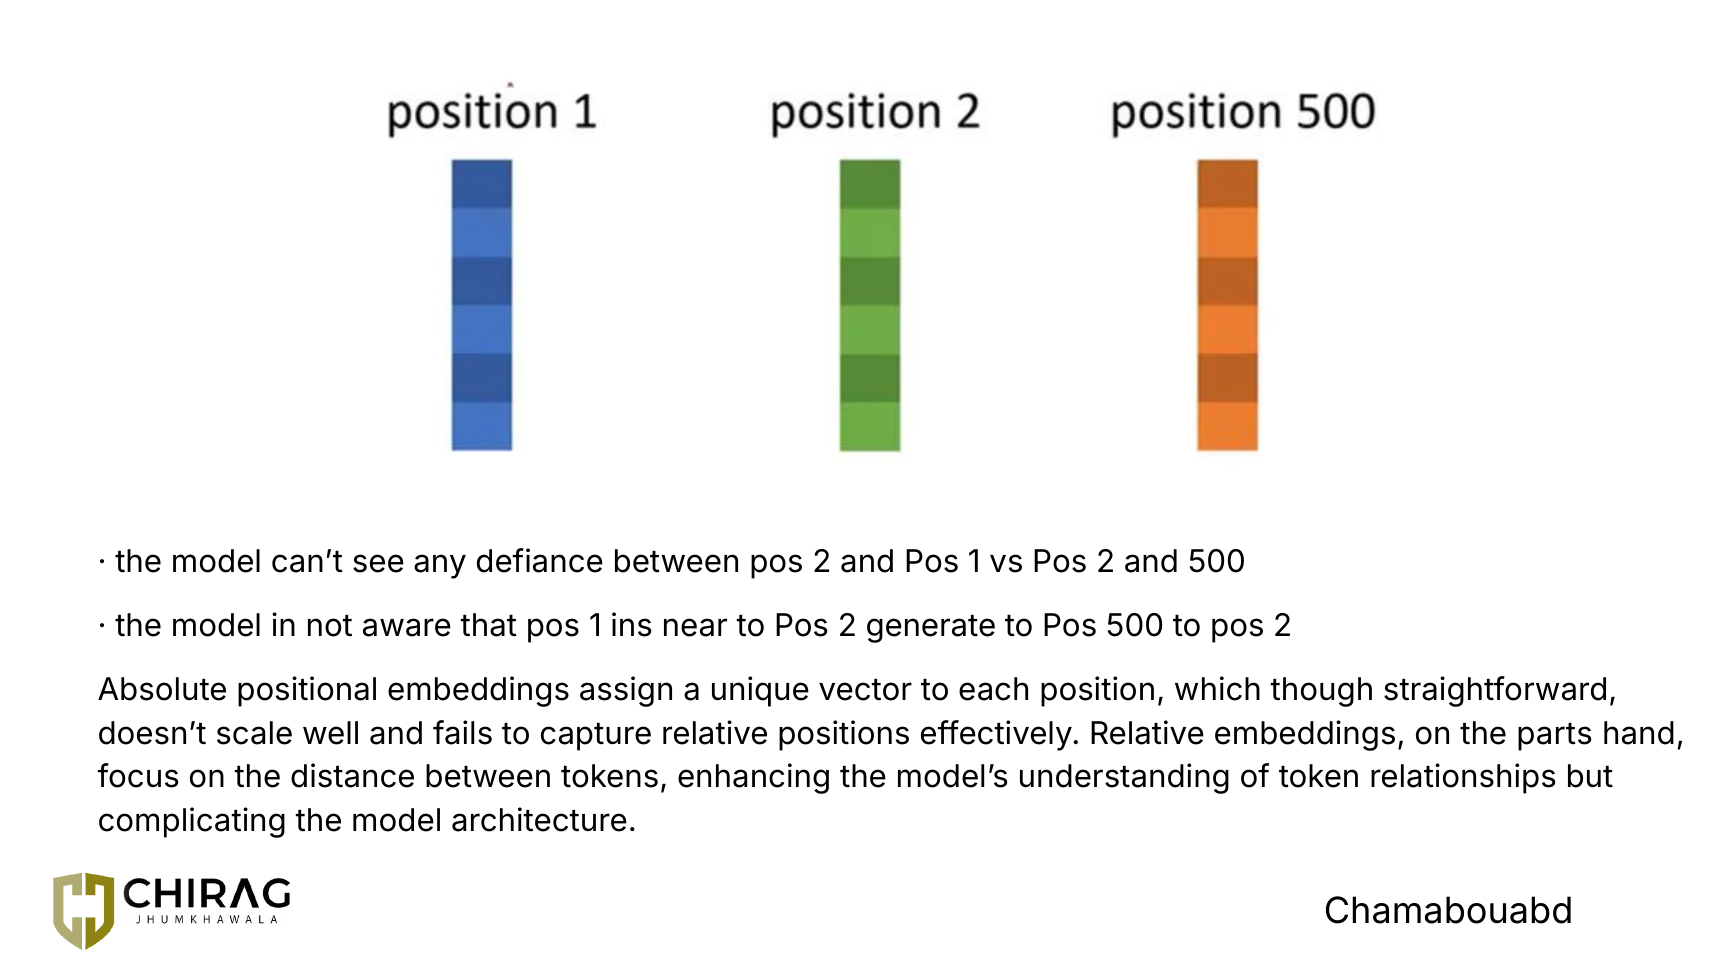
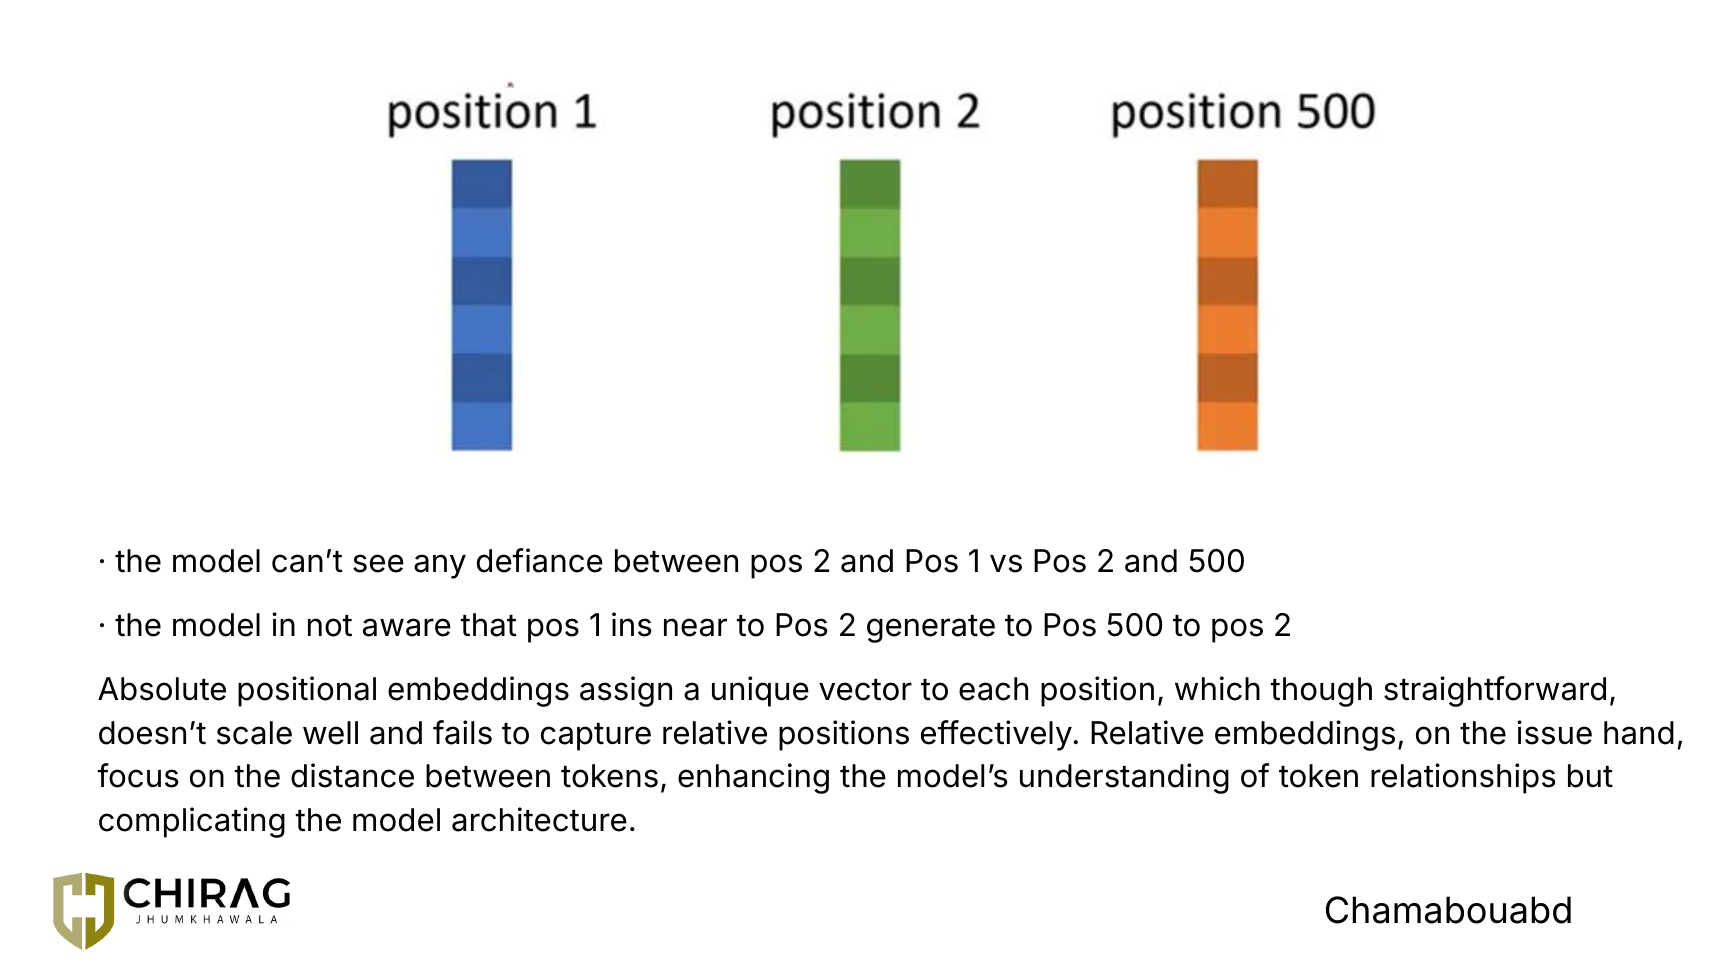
parts: parts -> issue (1555, 734)
